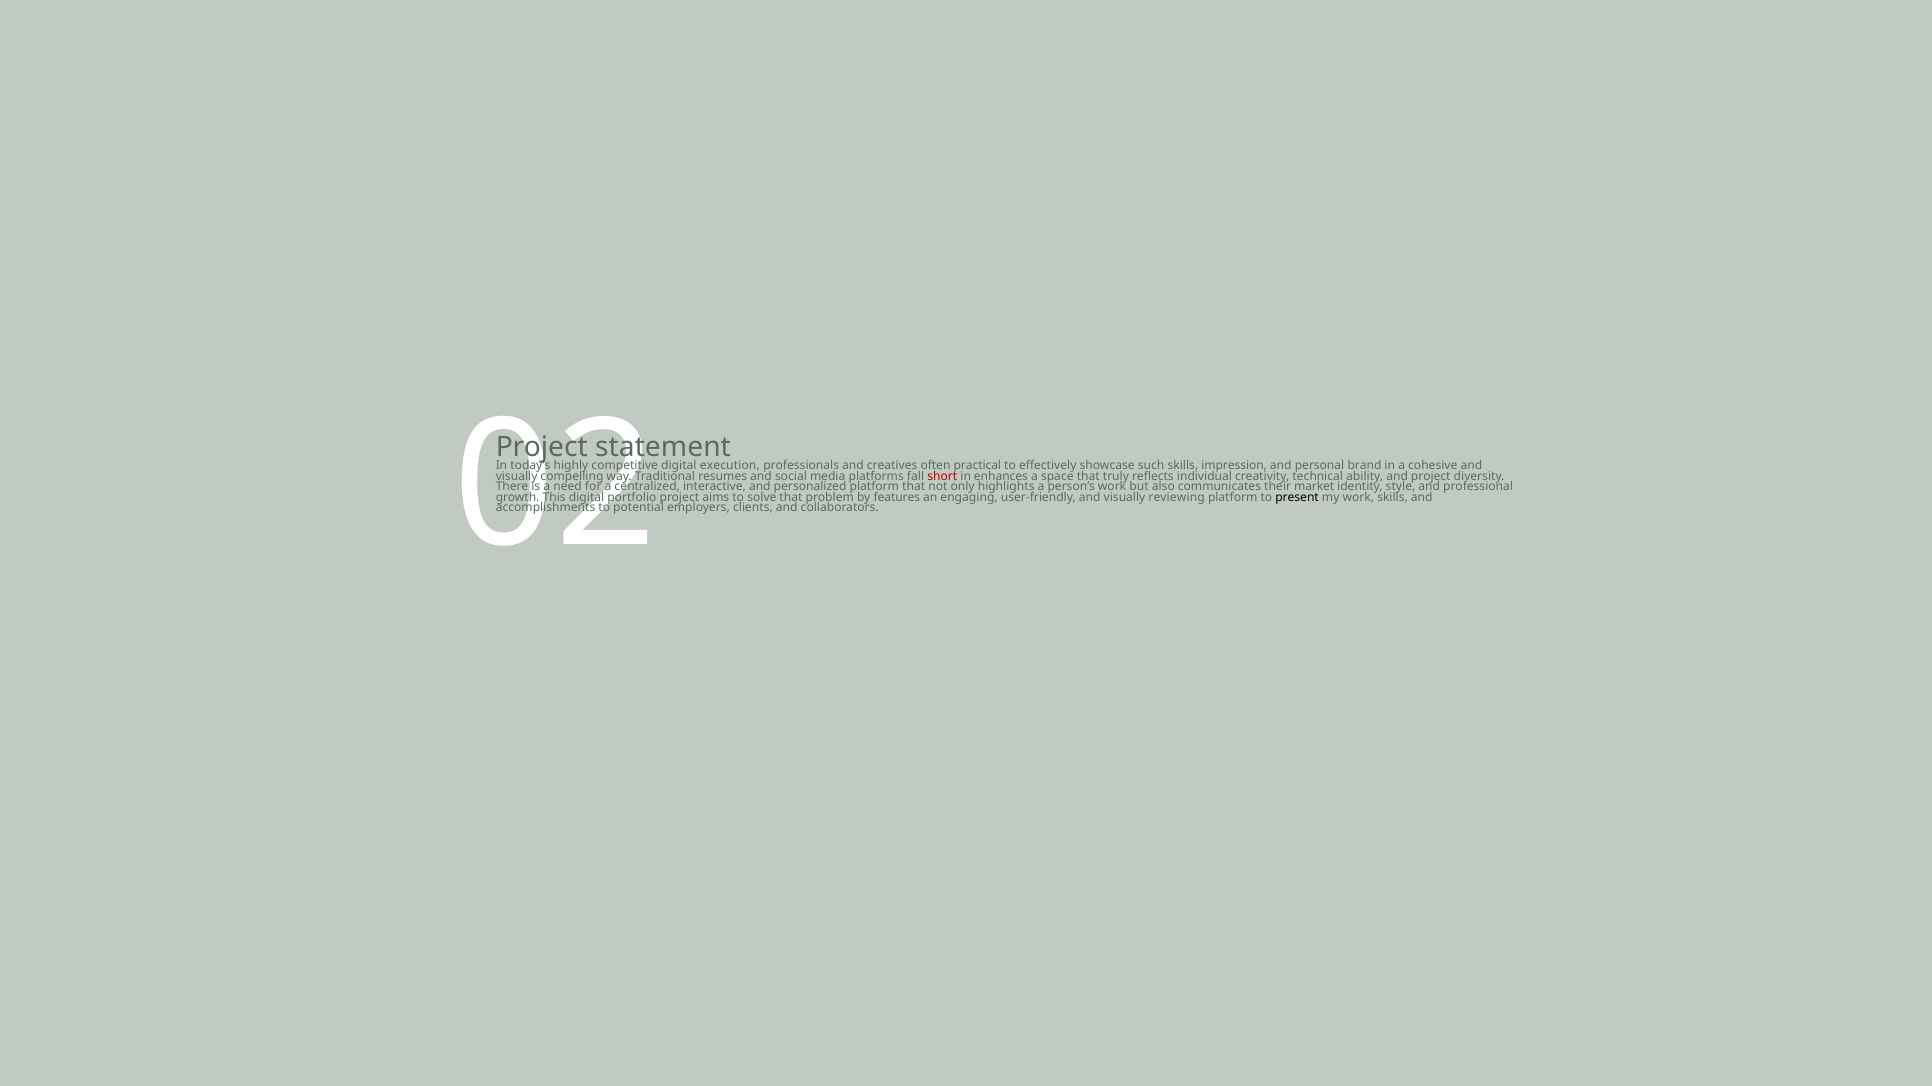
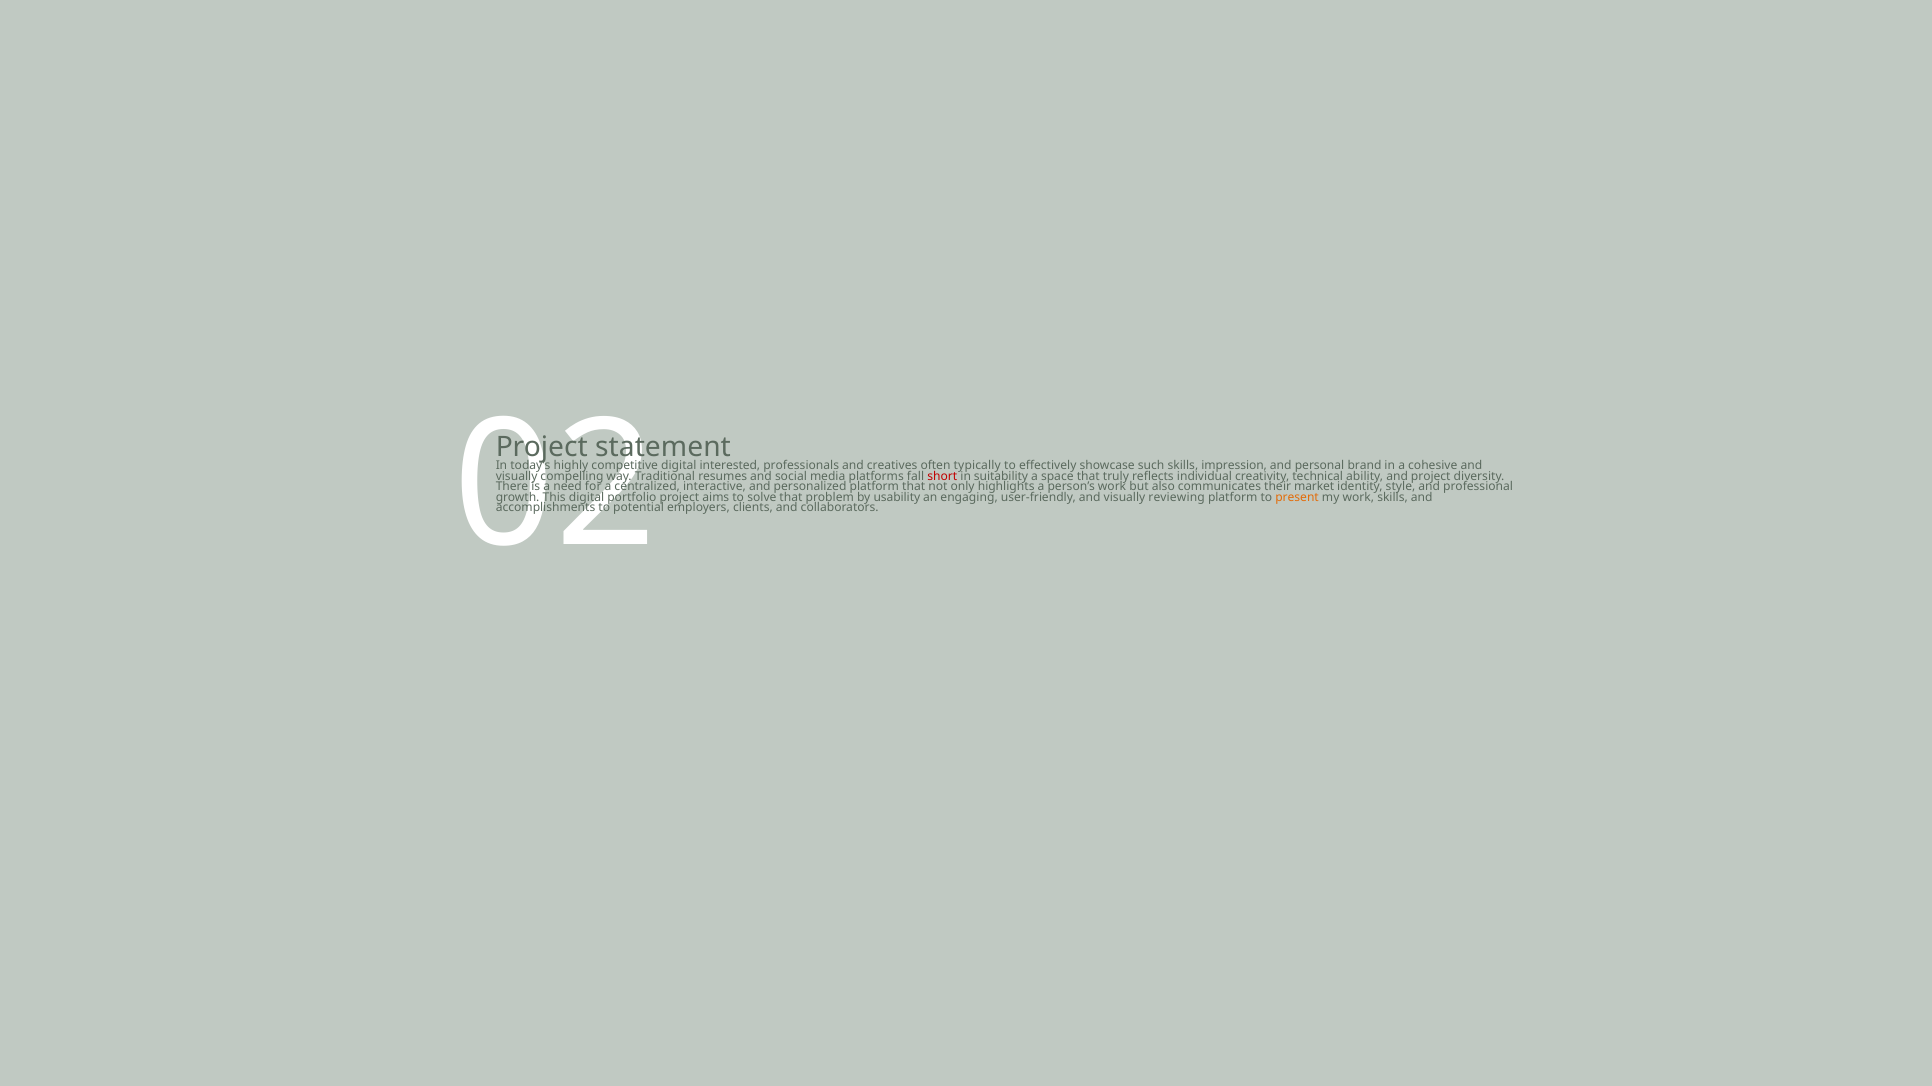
execution: execution -> interested (730, 466)
practical: practical -> typically (977, 466)
enhances: enhances -> suitability (1001, 477)
features: features -> usability (897, 497)
present colour: black -> orange (1297, 497)
